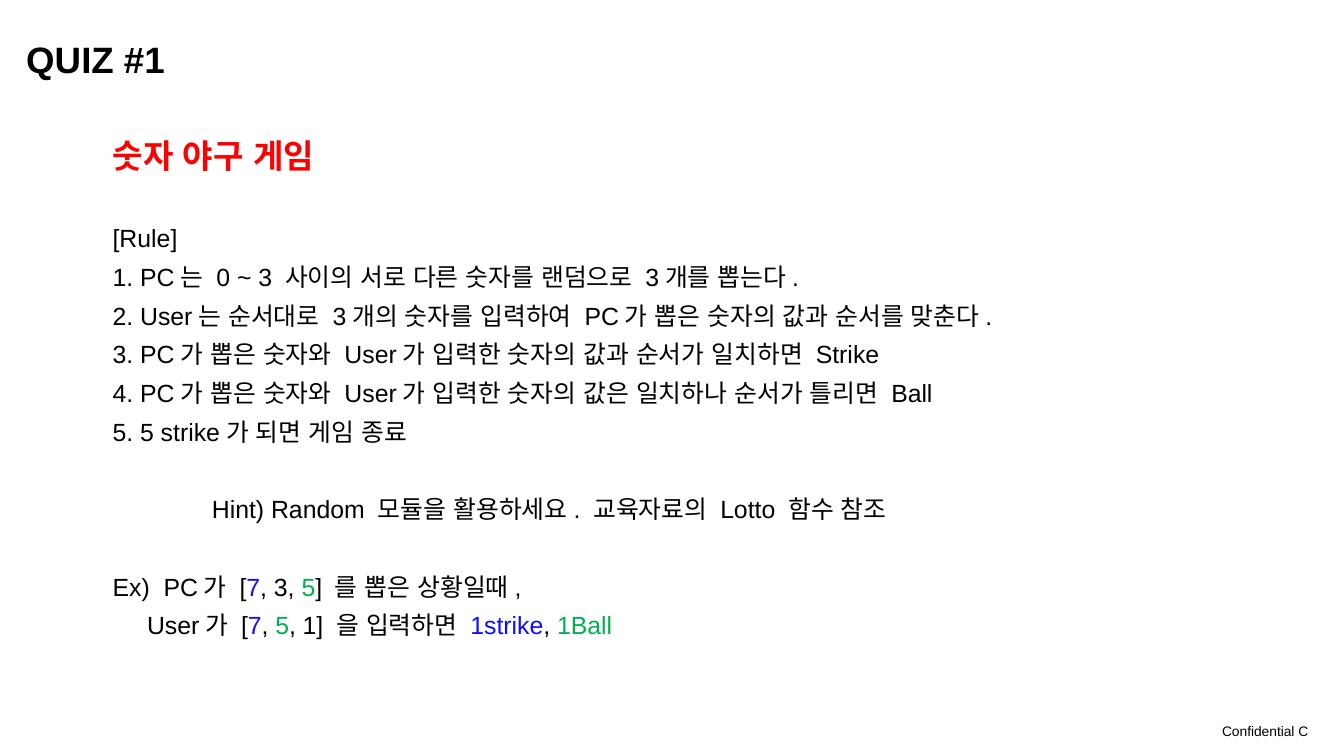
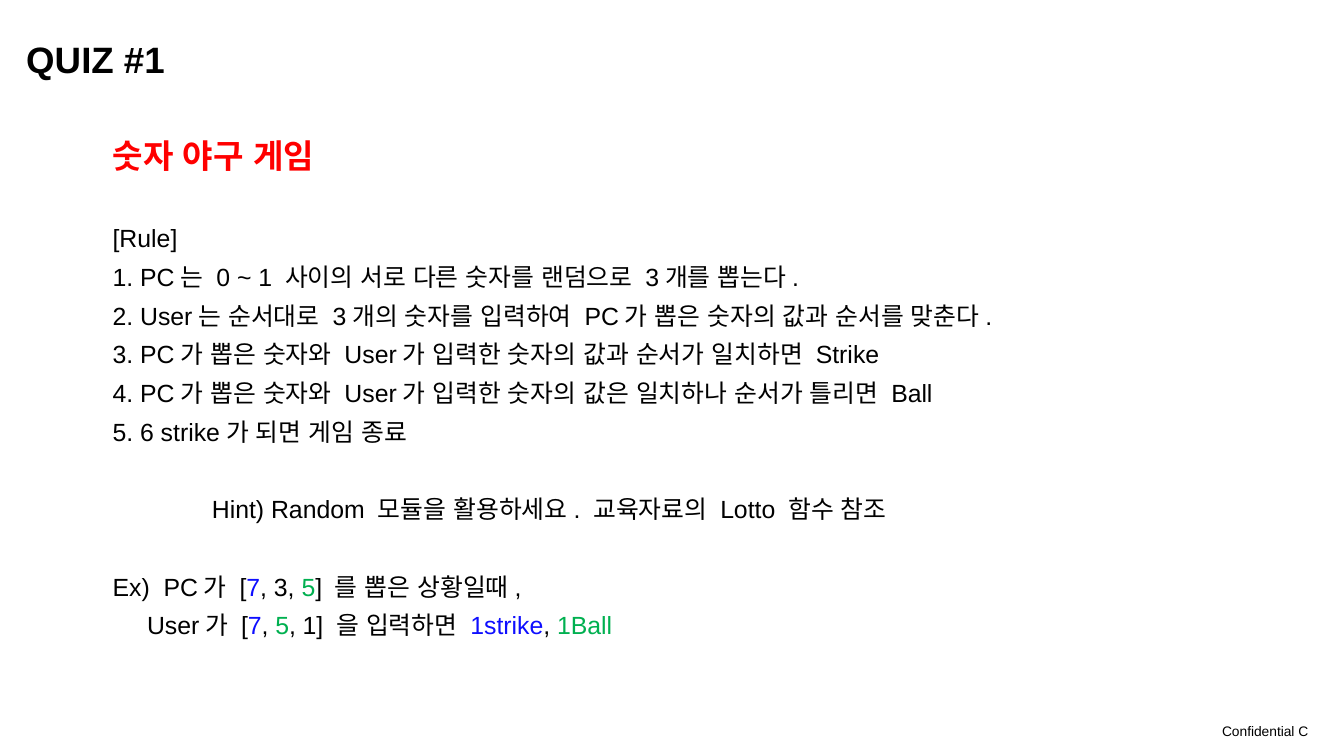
3: 3 -> 1 (265, 278)
5 5: 5 -> 6 (147, 433)
